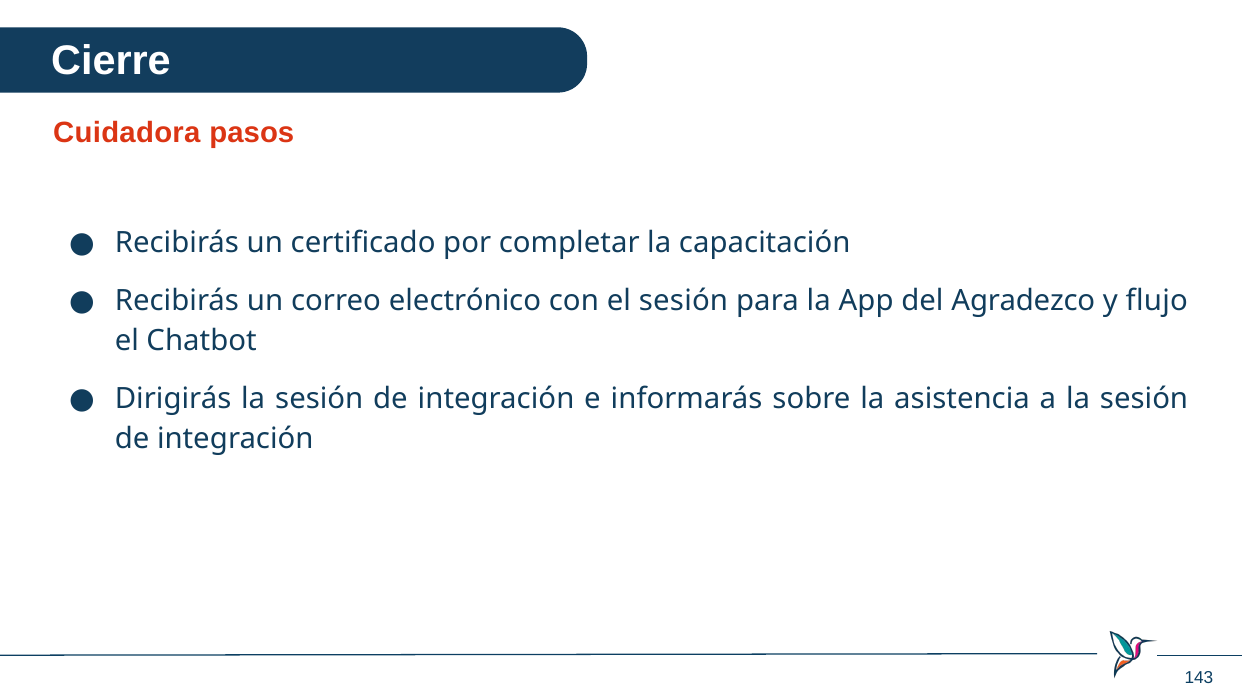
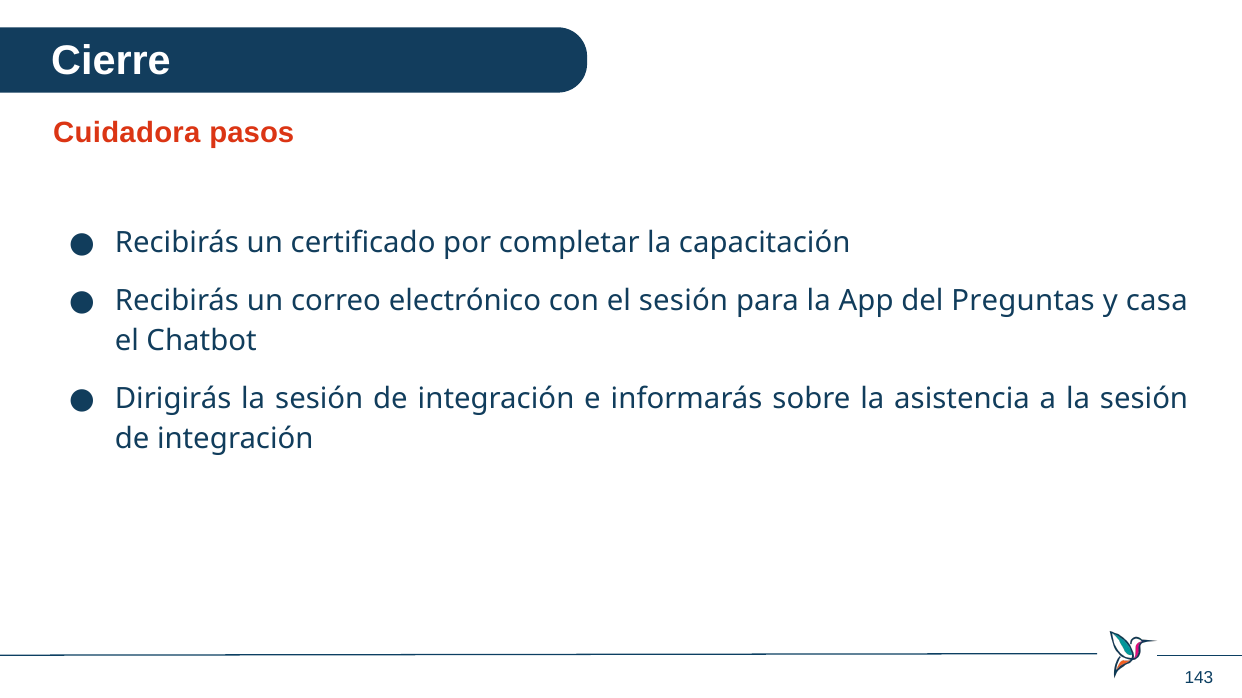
Agradezco: Agradezco -> Preguntas (1023, 301)
flujo: flujo -> casa (1157, 301)
